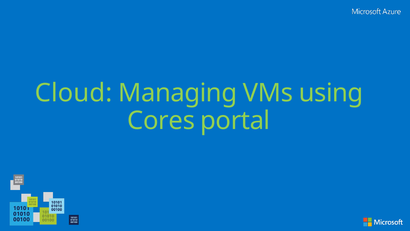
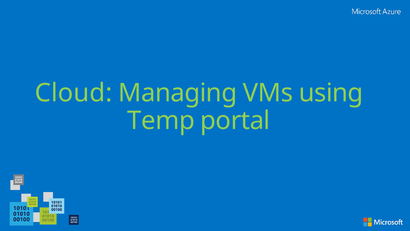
Cores: Cores -> Temp (161, 121)
